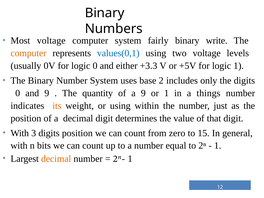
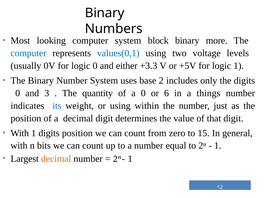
Most voltage: voltage -> looking (51, 41)
fairly: fairly -> block (158, 41)
write: write -> more (217, 41)
computer colour: orange -> blue (28, 53)
and 9: 9 -> 3 (47, 93)
a 9: 9 -> 0 (143, 93)
or 1: 1 -> 6 (167, 93)
its colour: orange -> blue (57, 106)
With 3: 3 -> 1 (34, 133)
